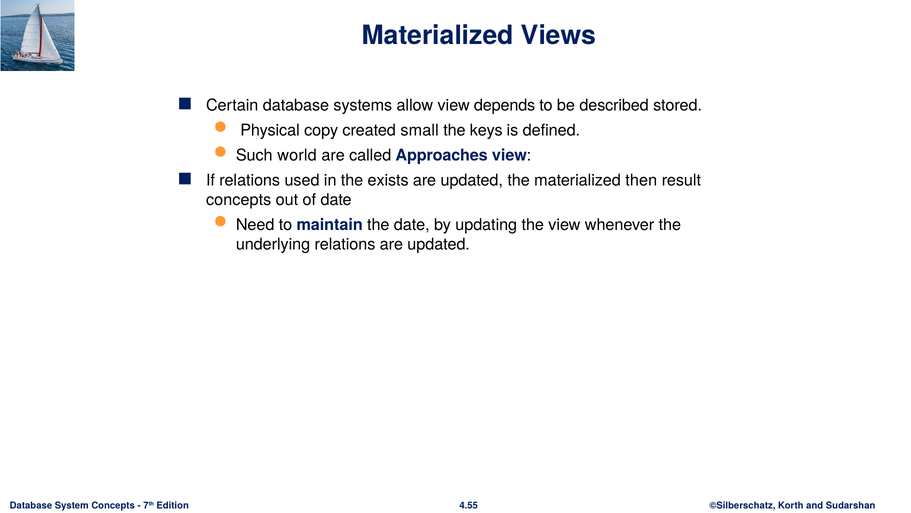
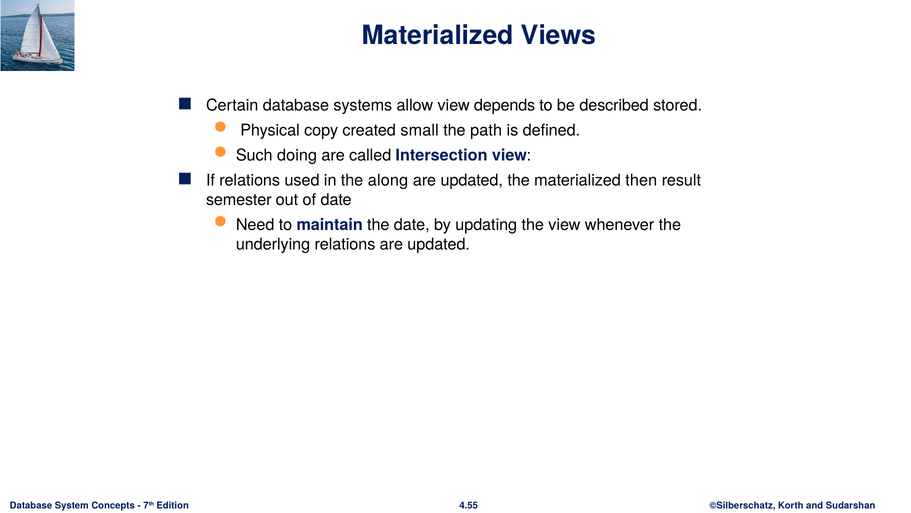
keys: keys -> path (486, 130)
world: world -> doing (297, 155)
Approaches: Approaches -> Intersection (442, 155)
exists: exists -> along (388, 180)
concepts: concepts -> semester (239, 200)
